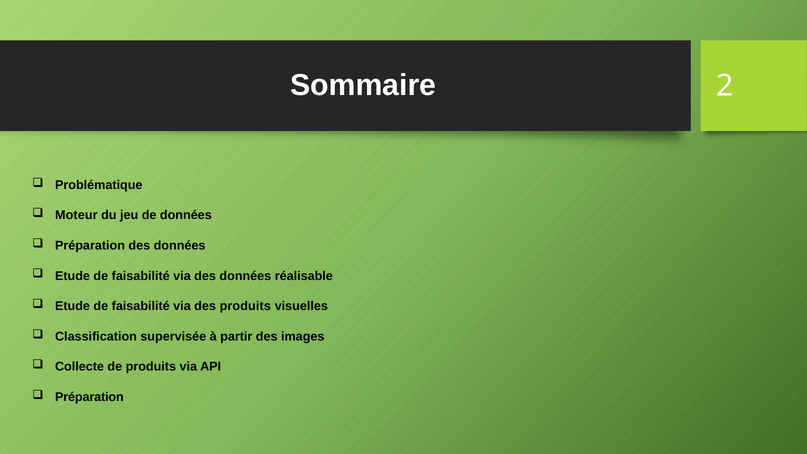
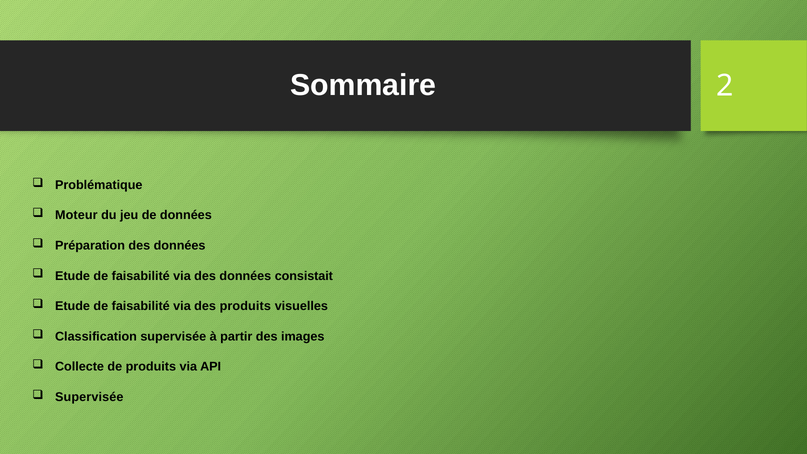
réalisable: réalisable -> consistait (304, 276)
Préparation: Préparation -> Supervisée (89, 397)
